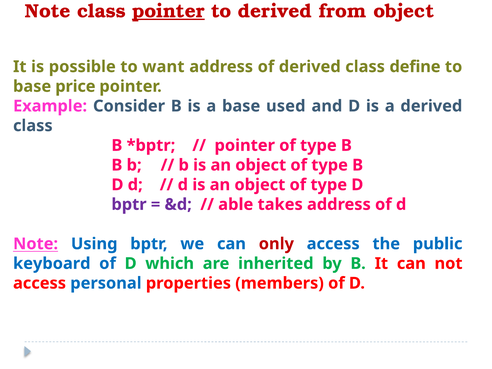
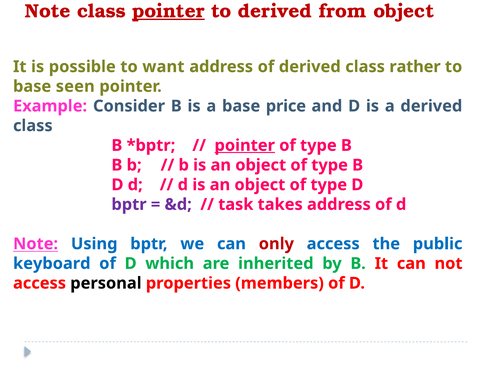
define: define -> rather (415, 67)
price: price -> seen (75, 86)
used: used -> price (286, 106)
pointer underline: none -> present (245, 145)
able: able -> task (236, 204)
personal colour: blue -> black (106, 283)
